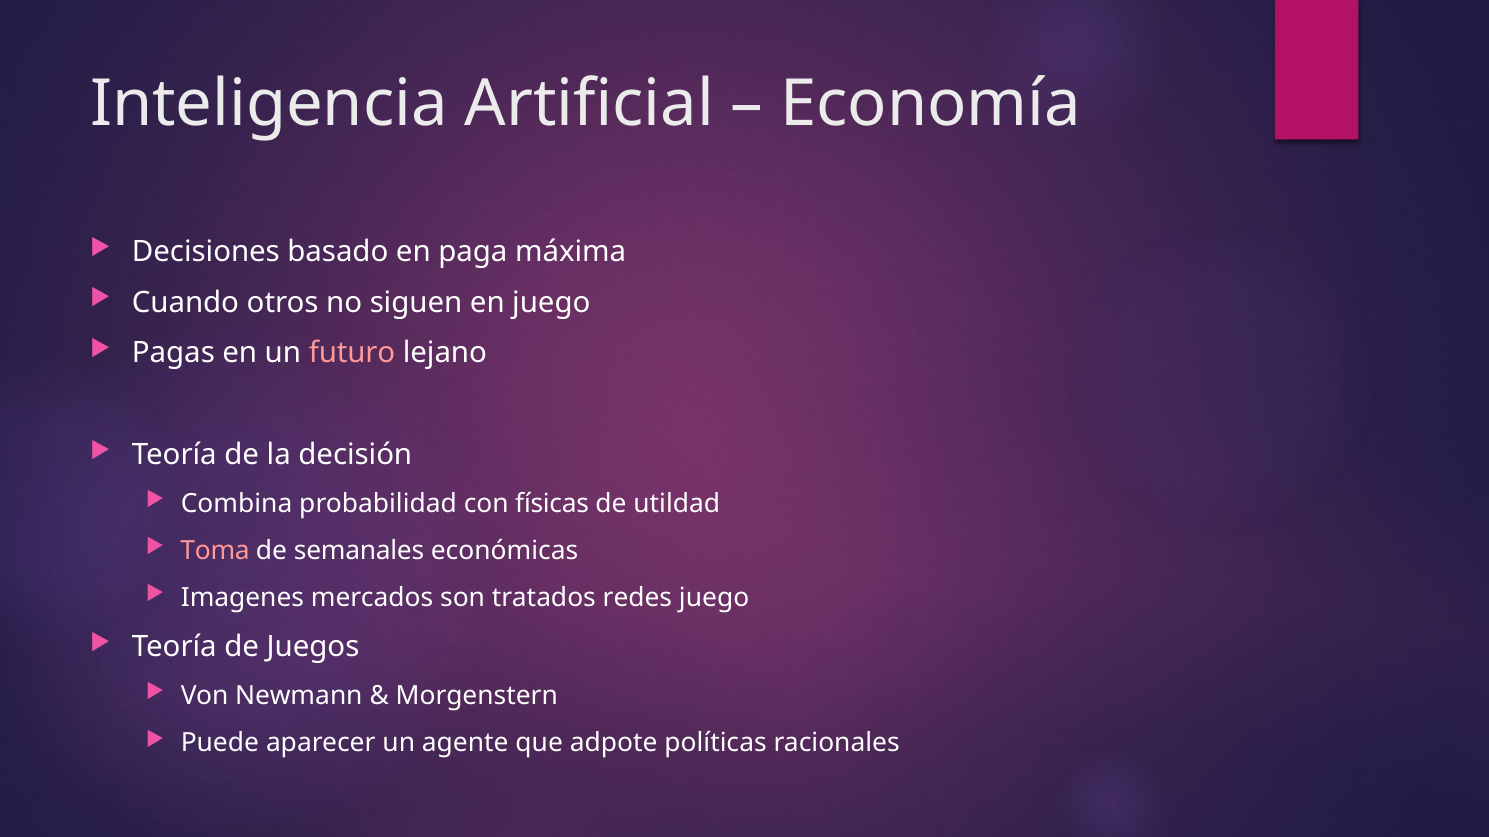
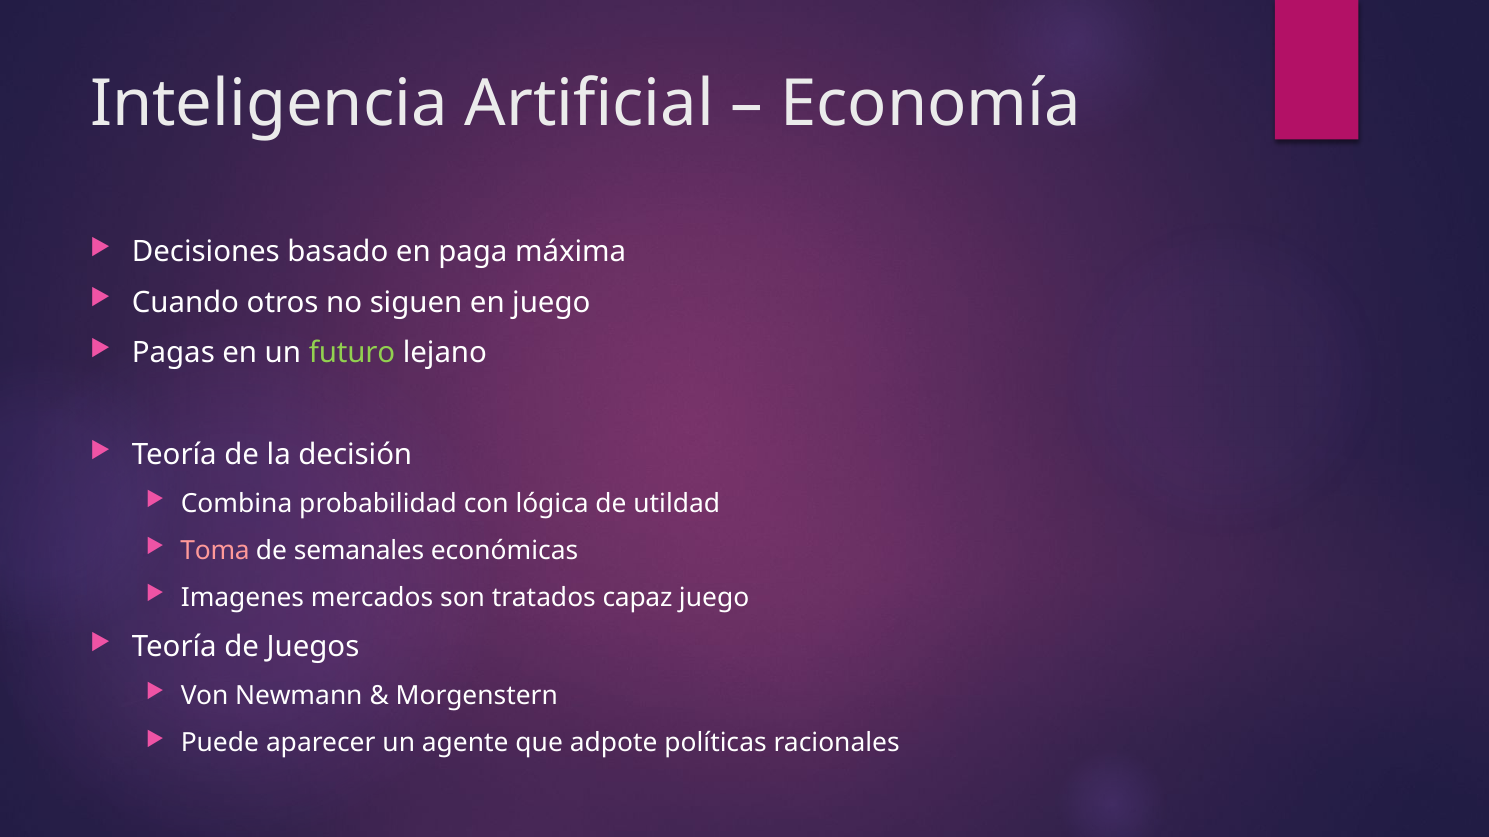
futuro colour: pink -> light green (352, 353)
físicas: físicas -> lógica (552, 504)
redes: redes -> capaz (638, 598)
